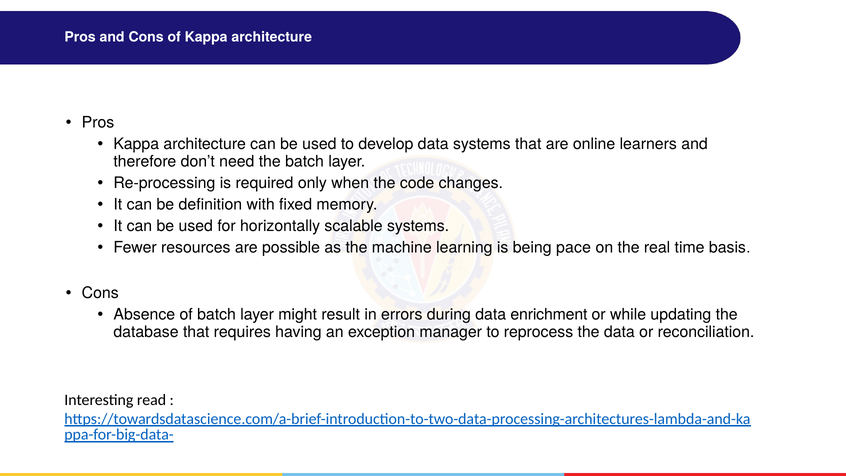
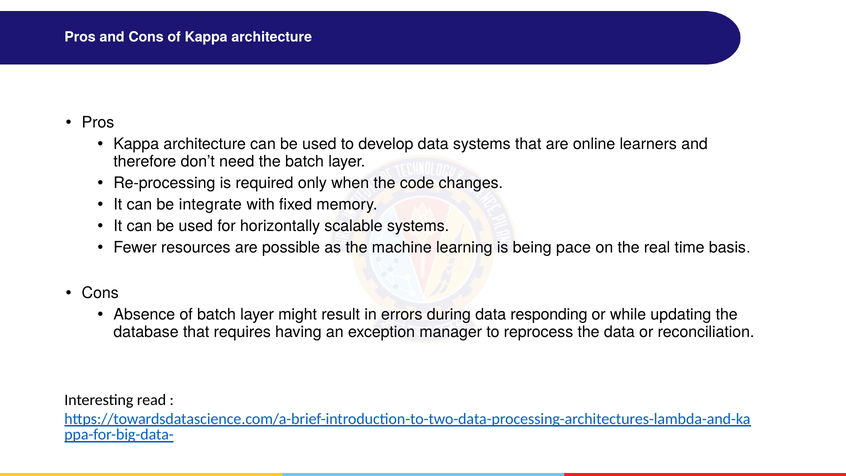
definition: definition -> integrate (210, 204)
enrichment: enrichment -> responding (549, 315)
